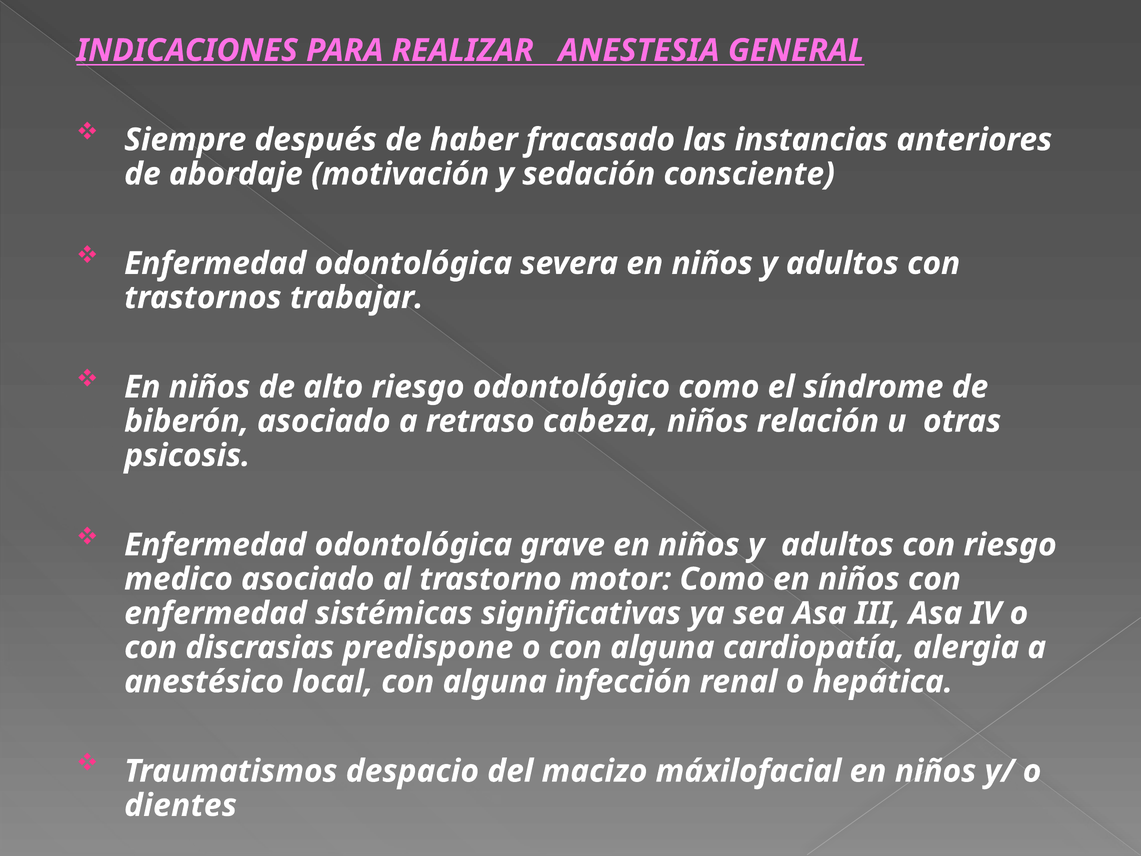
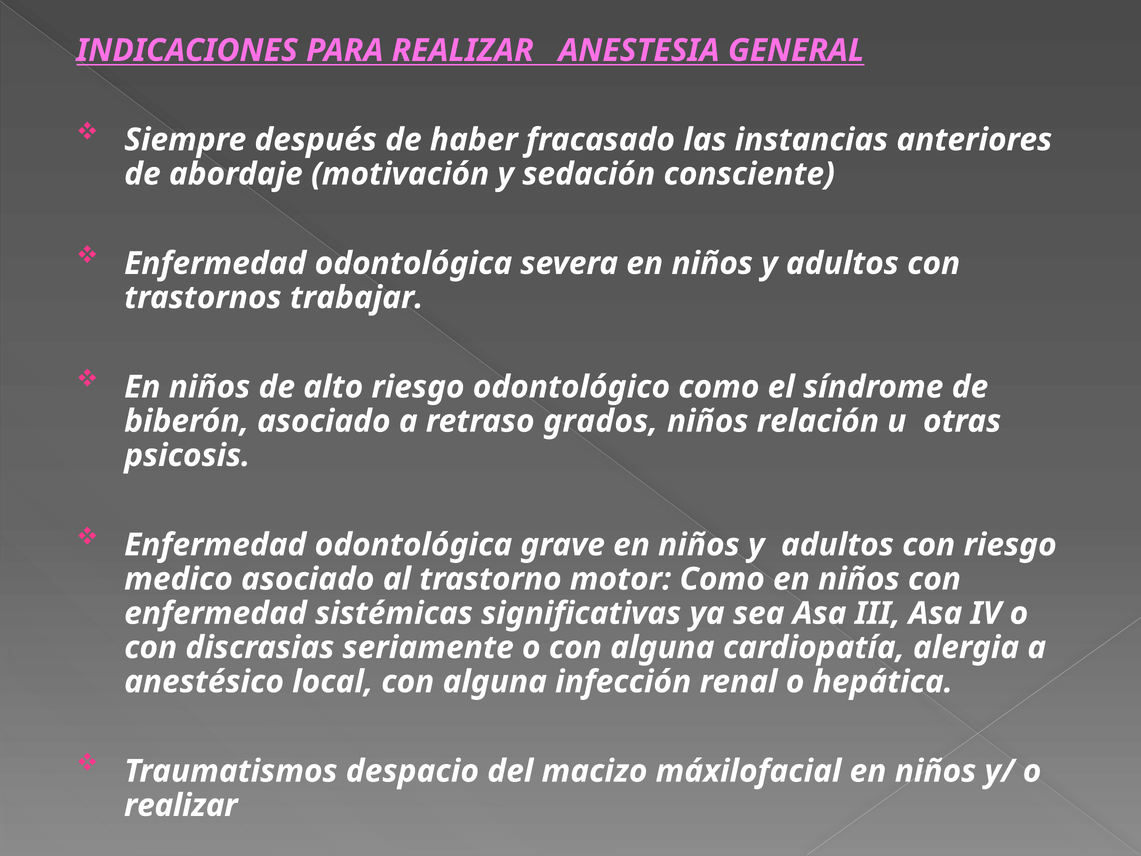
cabeza: cabeza -> grados (601, 421)
predispone: predispone -> seriamente (428, 647)
dientes: dientes -> realizar (181, 805)
